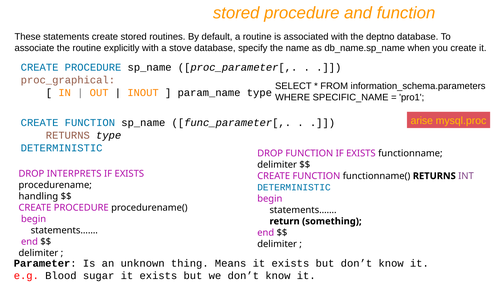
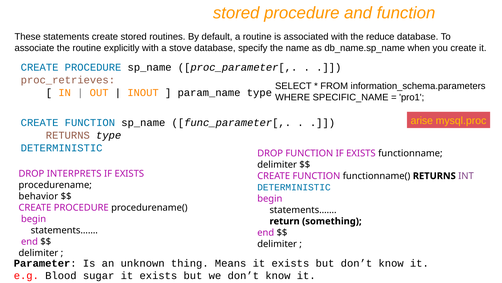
deptno: deptno -> reduce (380, 37)
proc_graphical: proc_graphical -> proc_retrieves (68, 80)
handling: handling -> behavior (38, 196)
